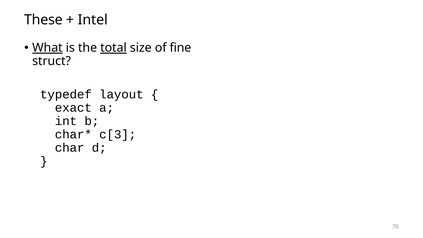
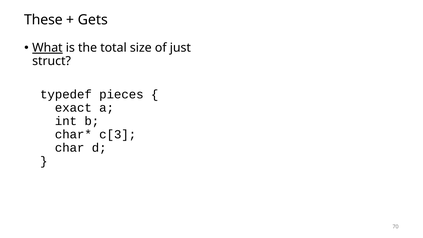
Intel: Intel -> Gets (93, 20)
total underline: present -> none (113, 48)
fine: fine -> just (180, 48)
layout: layout -> pieces (121, 94)
